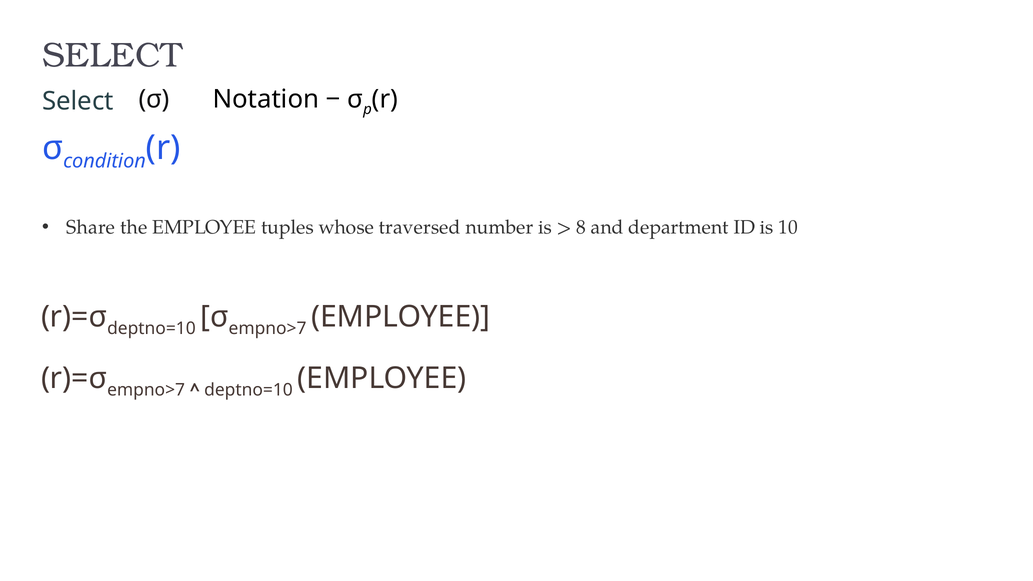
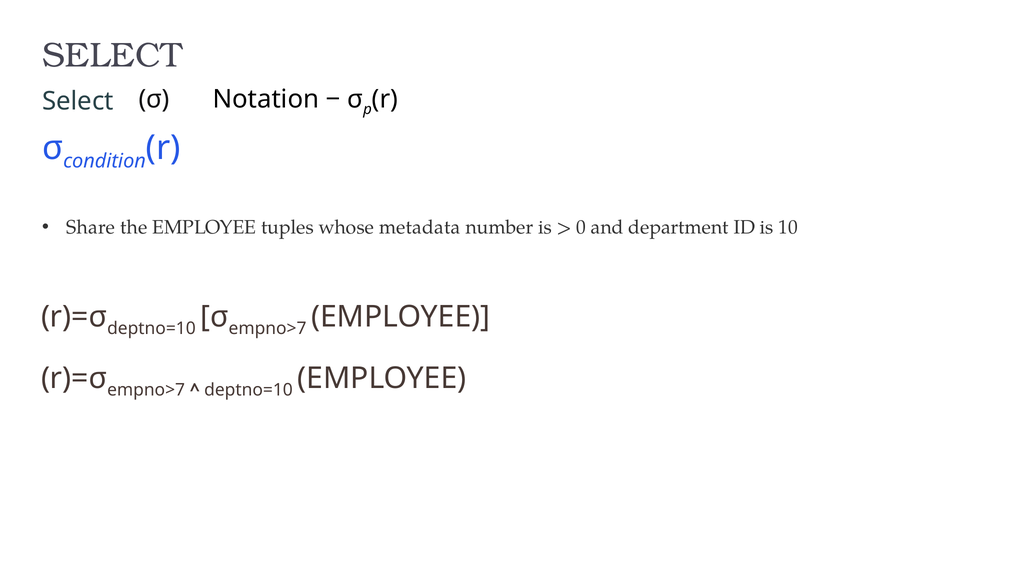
traversed: traversed -> metadata (420, 227)
8: 8 -> 0 (581, 227)
